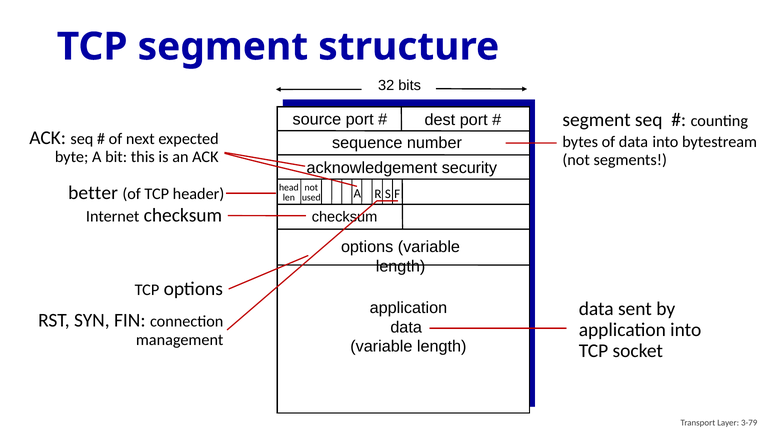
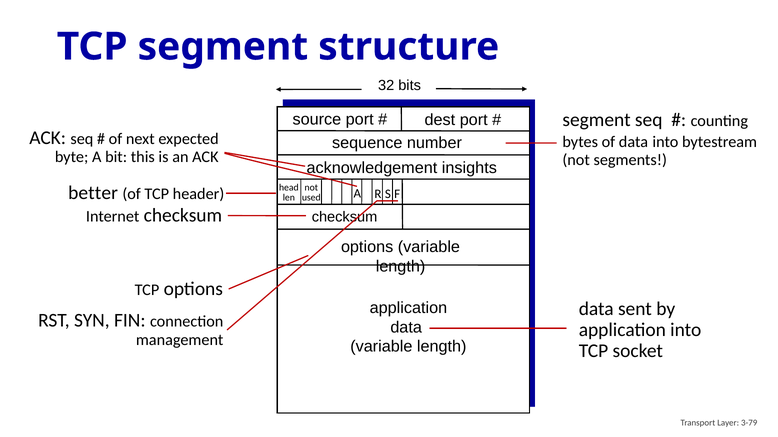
security: security -> insights (469, 168)
